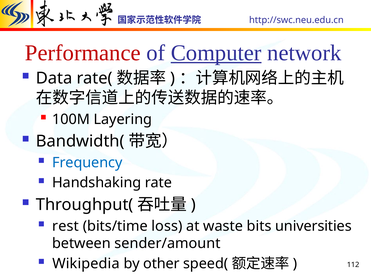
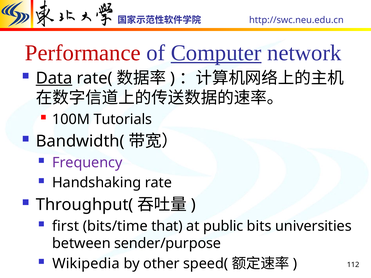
Data underline: none -> present (54, 78)
Layering: Layering -> Tutorials (123, 119)
Frequency colour: blue -> purple (87, 163)
rest: rest -> first (66, 226)
loss: loss -> that (167, 226)
waste: waste -> public (223, 226)
sender/amount: sender/amount -> sender/purpose (168, 244)
